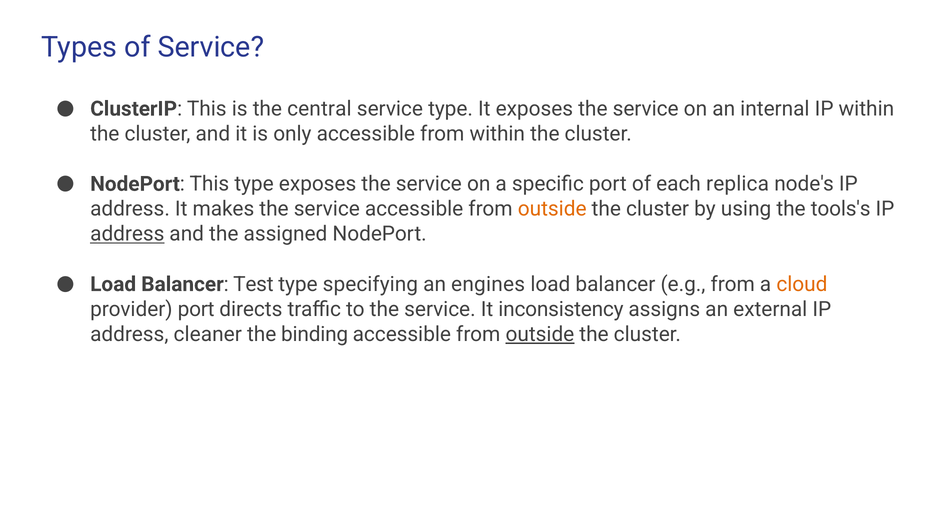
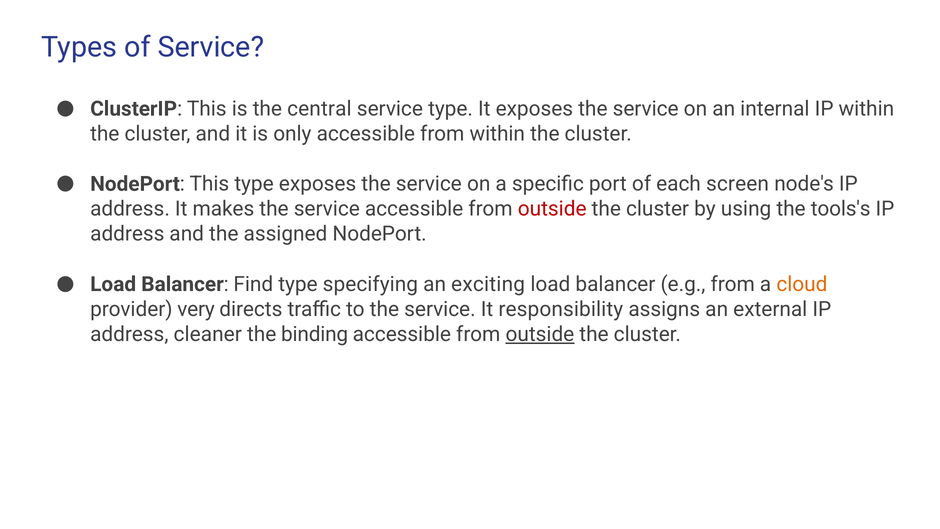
replica: replica -> screen (738, 184)
outside colour: orange -> red (552, 209)
address underline: present -> none (127, 234)
Test: Test -> Find (253, 284)
engines: engines -> exciting (488, 284)
provider port: port -> very (196, 309)
inconsistency: inconsistency -> responsibility (561, 309)
